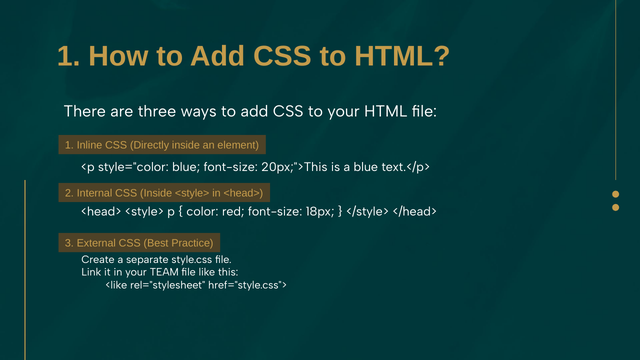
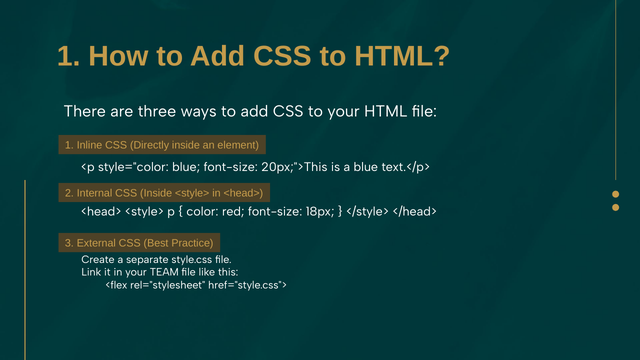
<like: <like -> <flex (116, 285)
